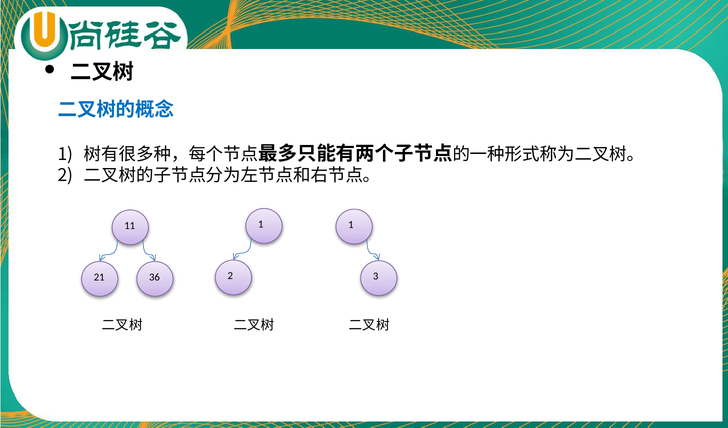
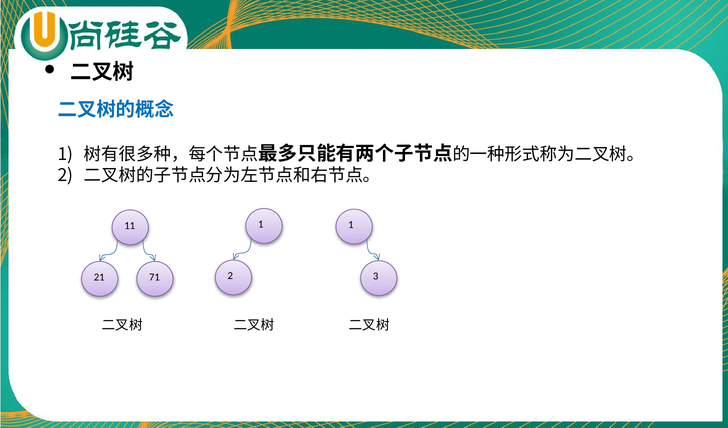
36: 36 -> 71 (154, 277)
